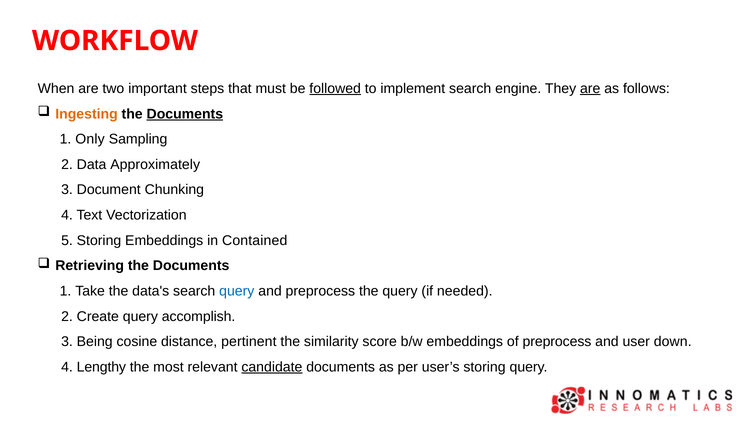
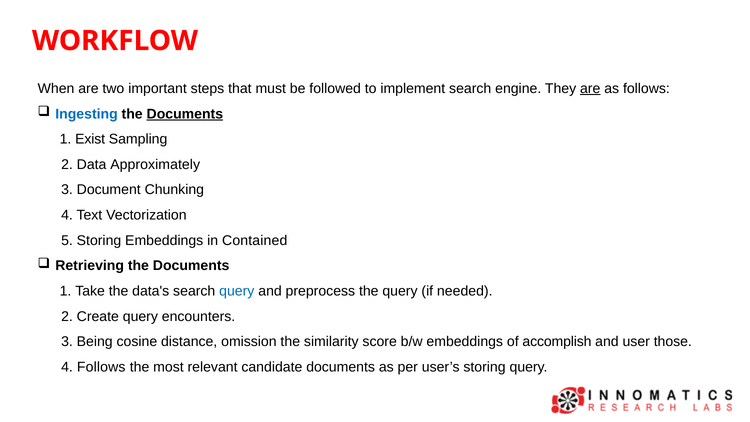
followed underline: present -> none (335, 89)
Ingesting colour: orange -> blue (87, 114)
Only: Only -> Exist (90, 139)
accomplish: accomplish -> encounters (199, 316)
pertinent: pertinent -> omission (249, 342)
of preprocess: preprocess -> accomplish (557, 342)
down: down -> those (673, 342)
4 Lengthy: Lengthy -> Follows (101, 367)
candidate underline: present -> none (272, 367)
